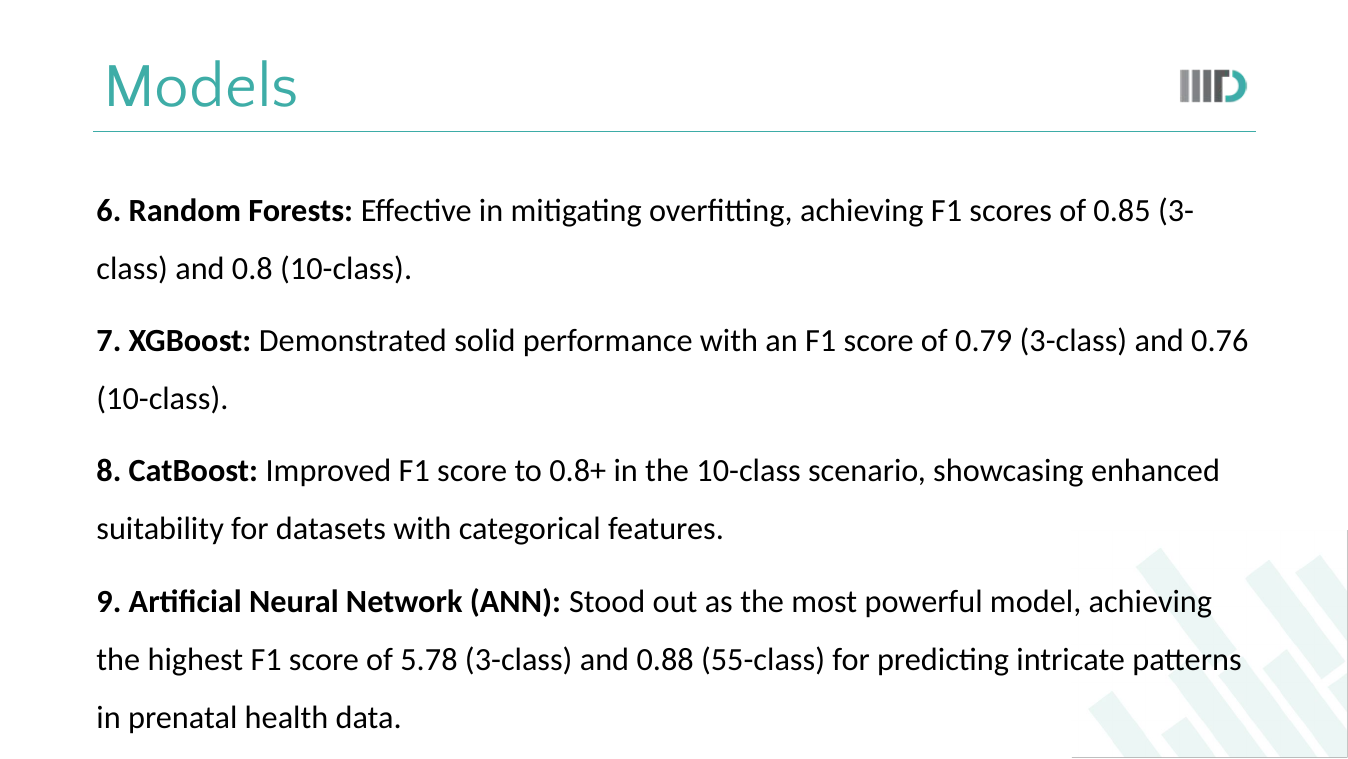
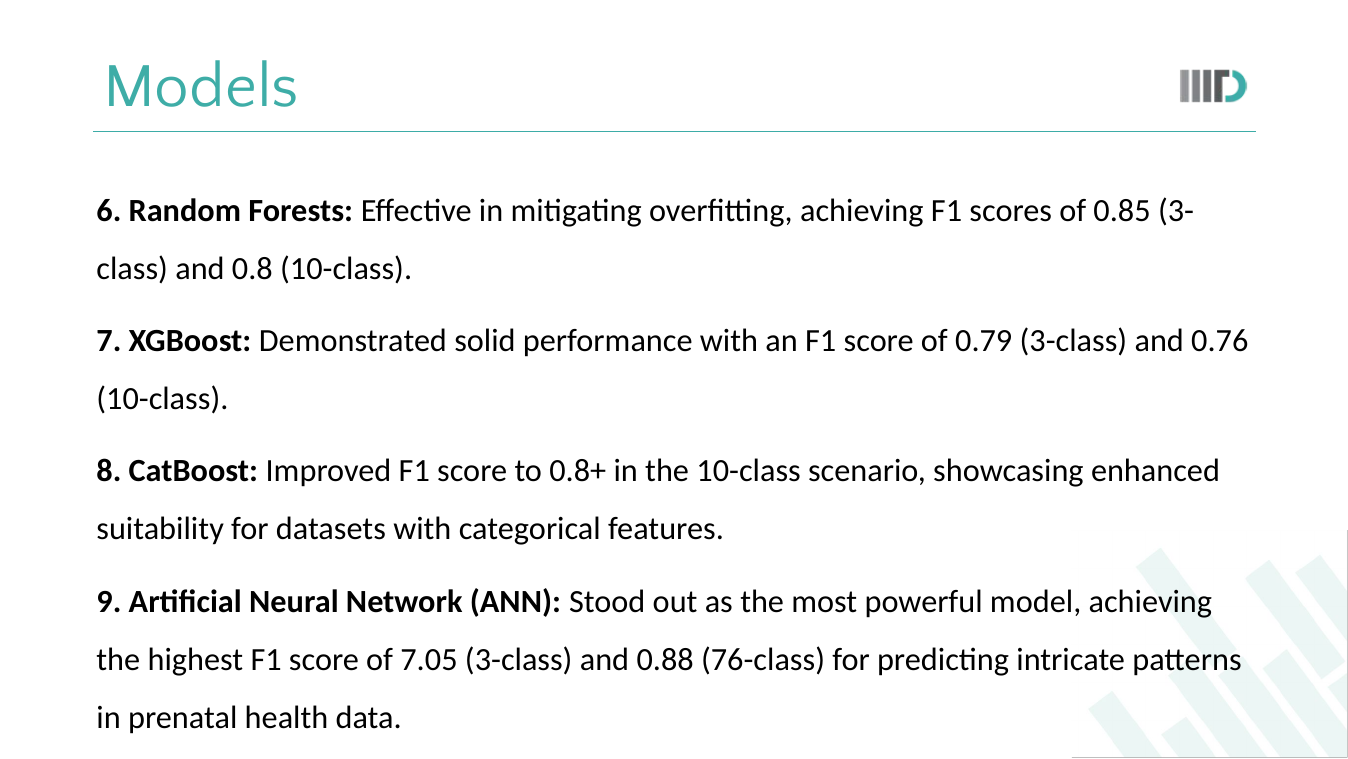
5.78: 5.78 -> 7.05 (429, 659)
55-class: 55-class -> 76-class (763, 659)
